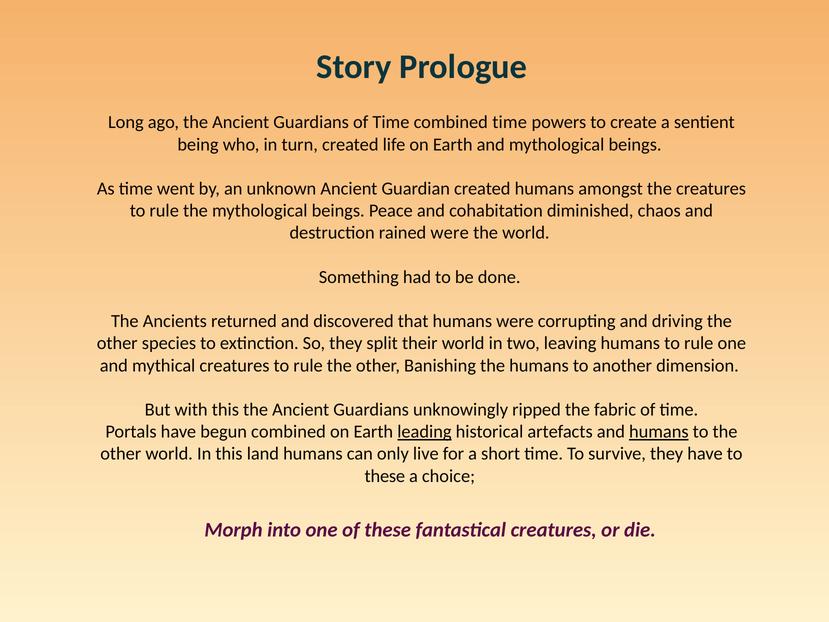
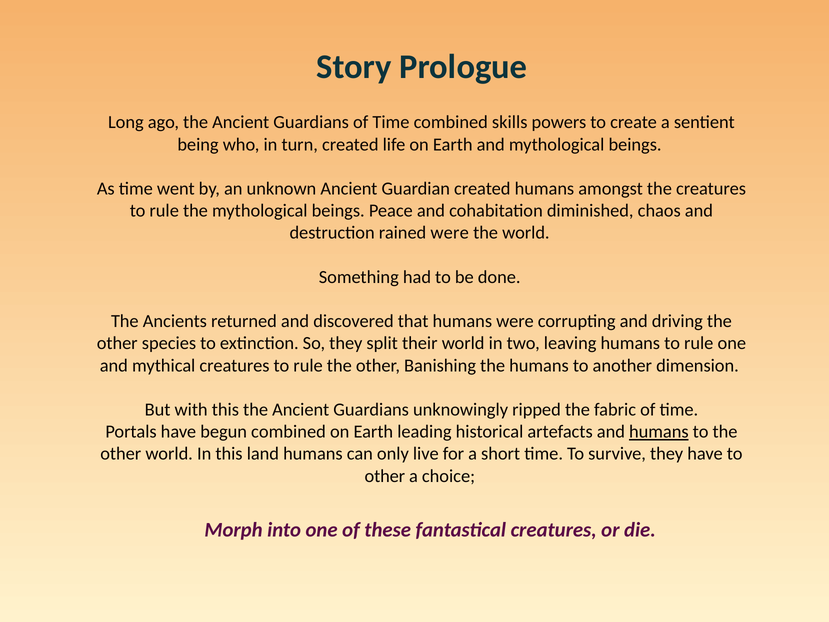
combined time: time -> skills (510, 122)
leading underline: present -> none (424, 432)
these: these -> other (385, 476)
